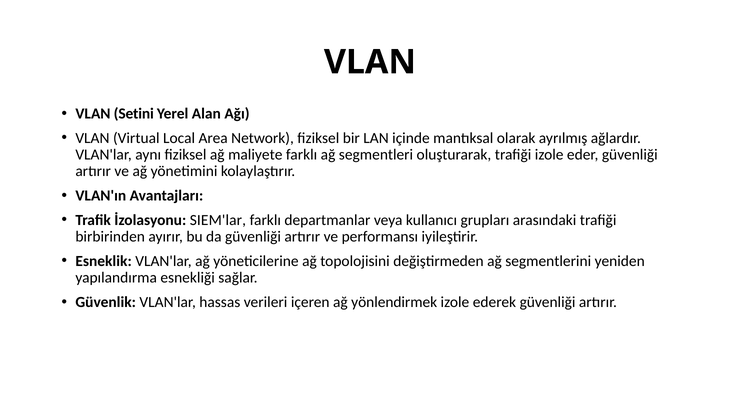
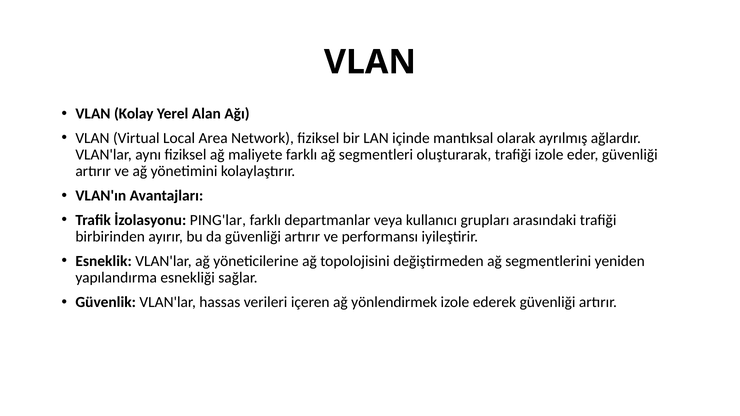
Setini: Setini -> Kolay (134, 114)
SIEM'lar: SIEM'lar -> PING'lar (218, 220)
